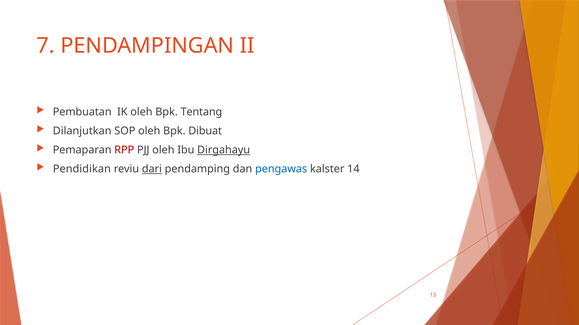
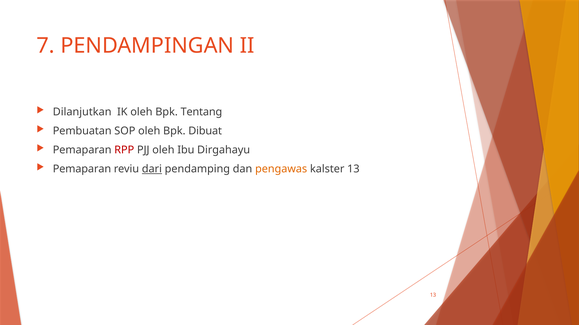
Pembuatan: Pembuatan -> Dilanjutkan (82, 112)
Dilanjutkan: Dilanjutkan -> Pembuatan (82, 131)
Dirgahayu underline: present -> none (224, 150)
Pendidikan: Pendidikan -> Pemaparan (82, 169)
pengawas colour: blue -> orange (281, 169)
kalster 14: 14 -> 13 (353, 169)
